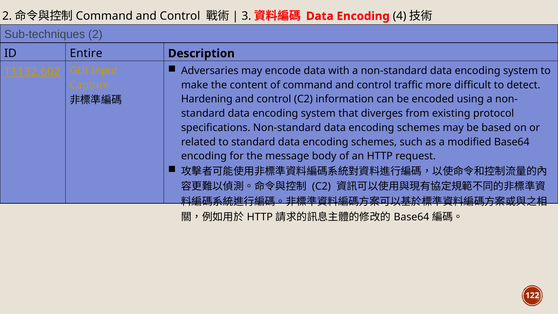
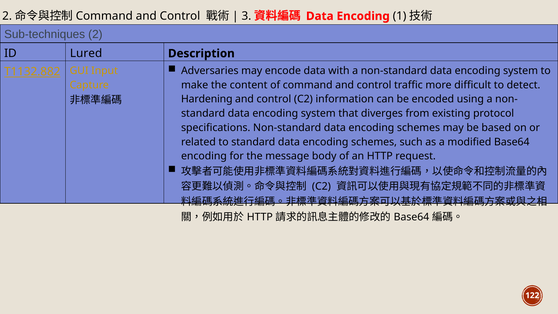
4: 4 -> 1 (400, 16)
Entire: Entire -> Lured (86, 53)
T1132.602: T1132.602 -> T1132.882 (32, 72)
